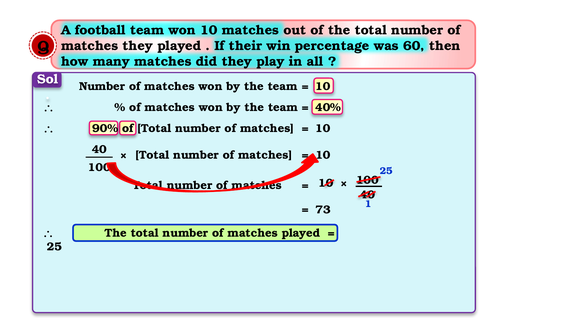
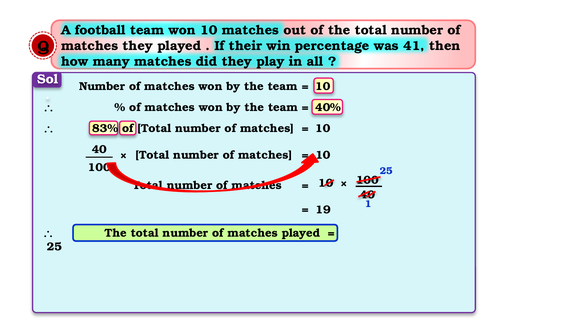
60: 60 -> 41 (414, 46)
90%: 90% -> 83% (105, 128)
73: 73 -> 19 (323, 210)
